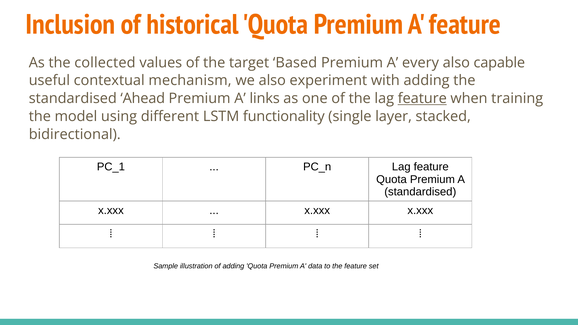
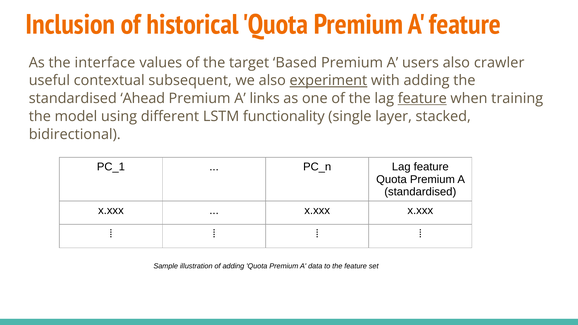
collected: collected -> interface (105, 63)
every: every -> users (420, 63)
capable: capable -> crawler (499, 63)
mechanism: mechanism -> subsequent (190, 81)
experiment underline: none -> present (328, 81)
